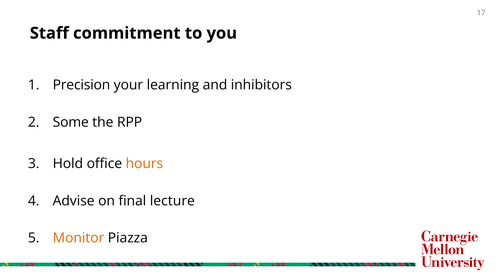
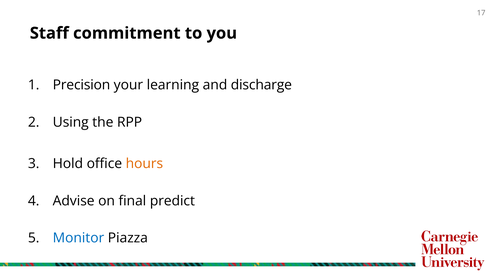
inhibitors: inhibitors -> discharge (261, 85)
Some: Some -> Using (71, 122)
lecture: lecture -> predict (172, 201)
Monitor colour: orange -> blue (78, 238)
